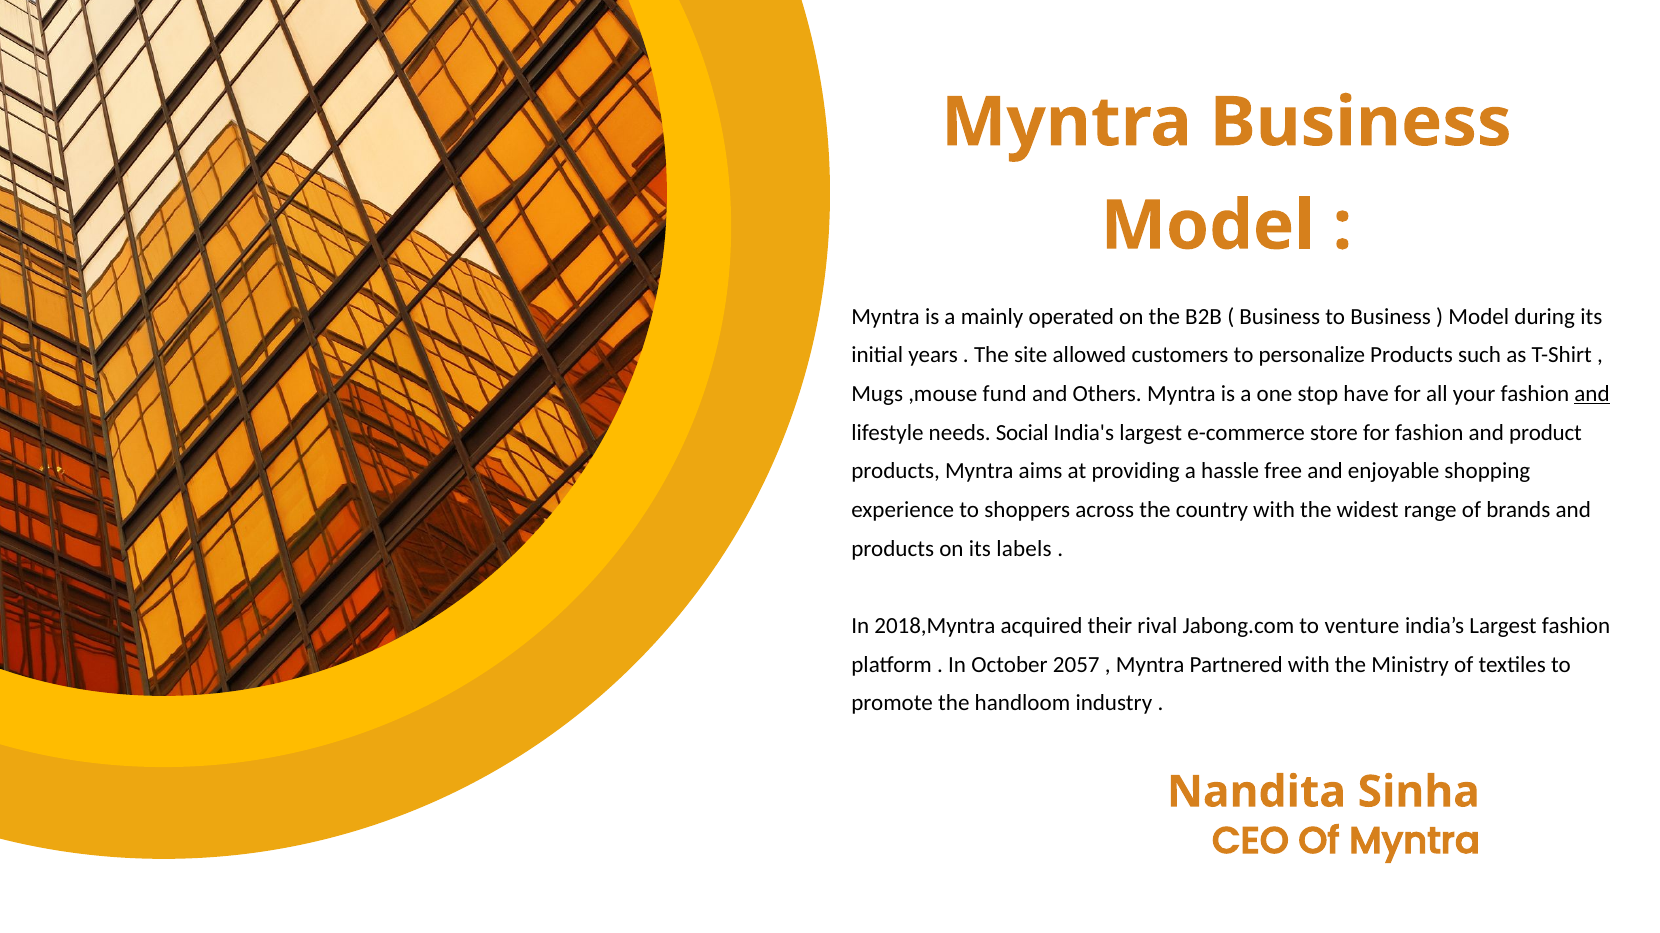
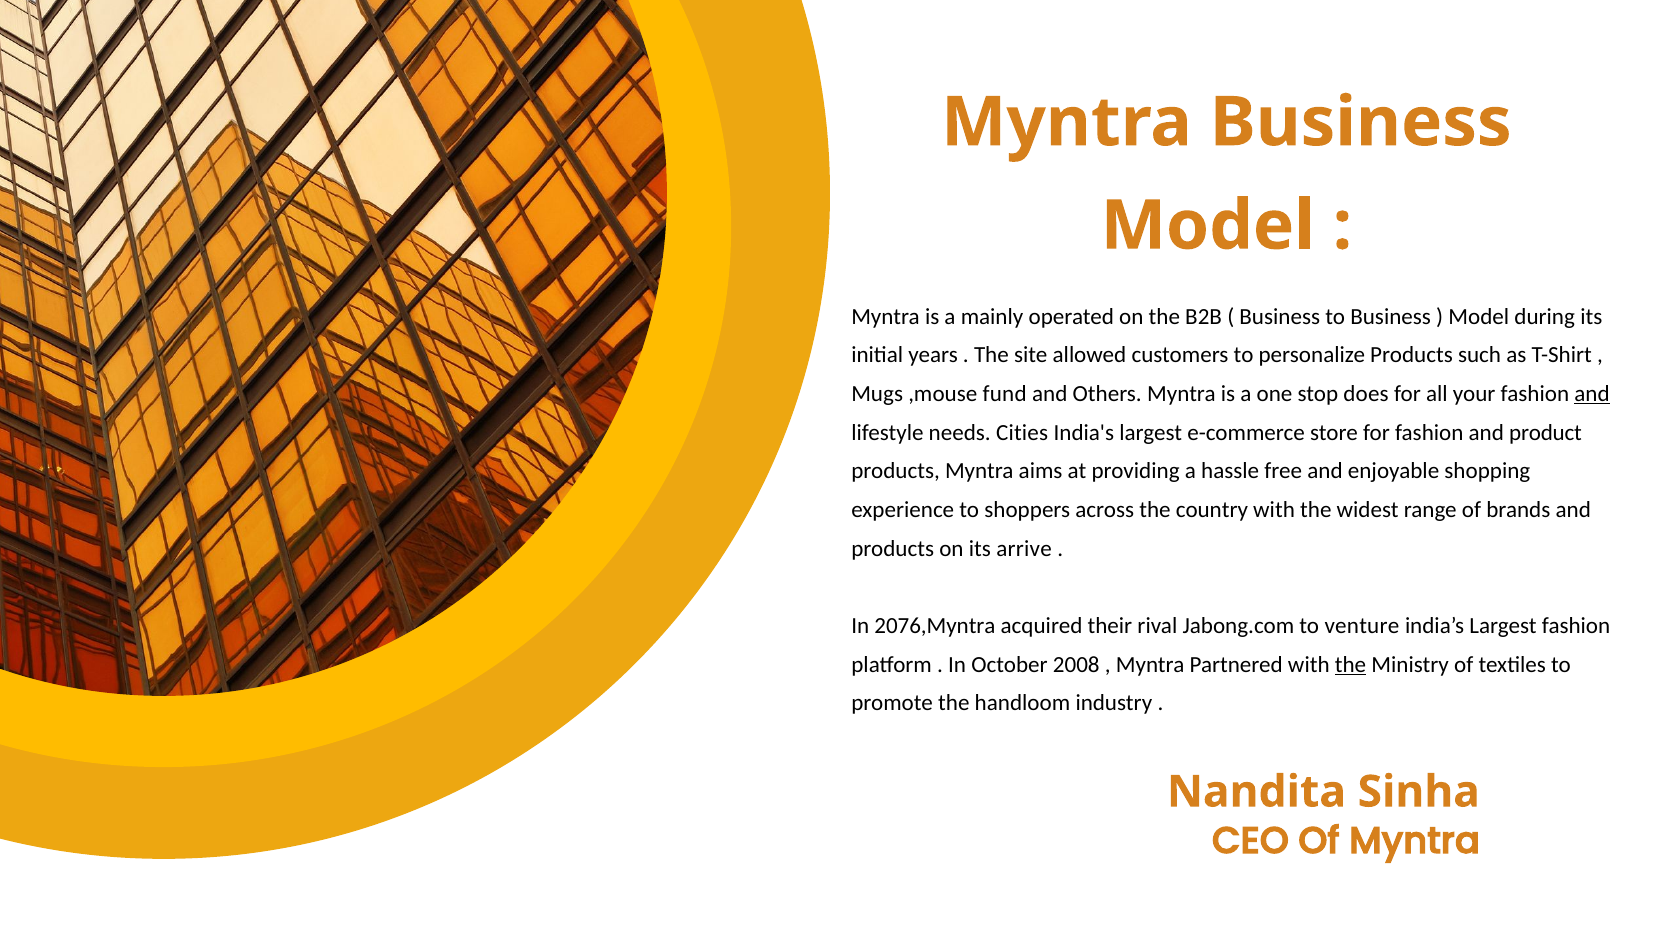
have: have -> does (1366, 394)
Social: Social -> Cities (1022, 433)
labels: labels -> arrive (1024, 549)
2018,Myntra: 2018,Myntra -> 2076,Myntra (935, 626)
2057: 2057 -> 2008 (1076, 665)
the underline: none -> present (1351, 665)
